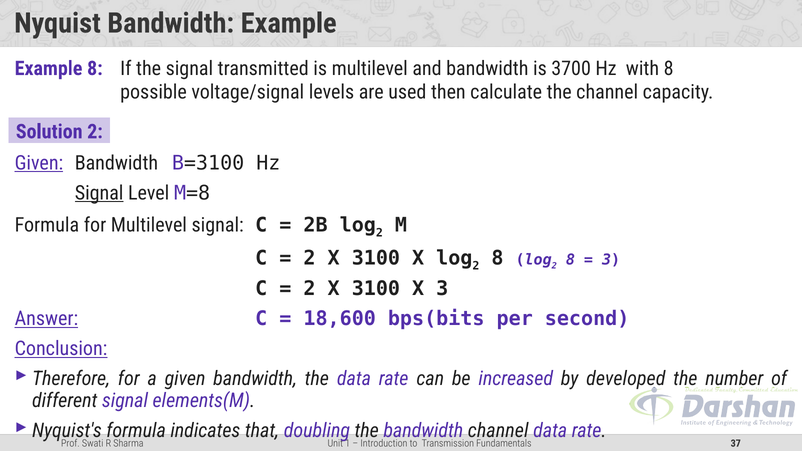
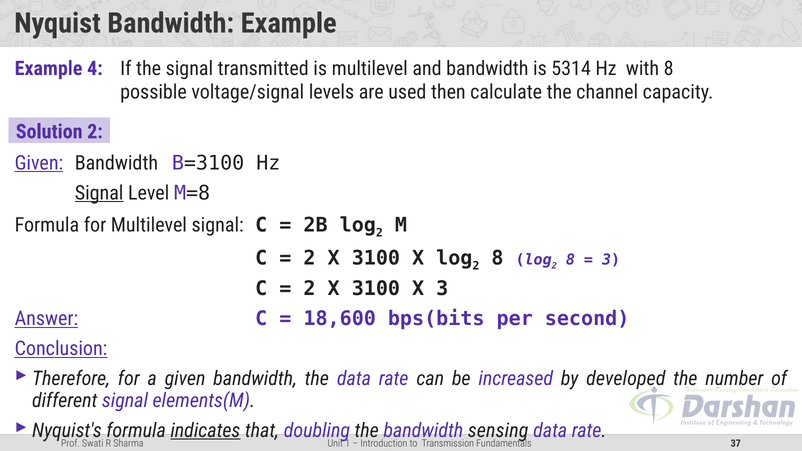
Example 8: 8 -> 4 (95, 68)
3700: 3700 -> 5314 (571, 68)
indicates underline: none -> present (205, 431)
bandwidth channel: channel -> sensing (498, 431)
